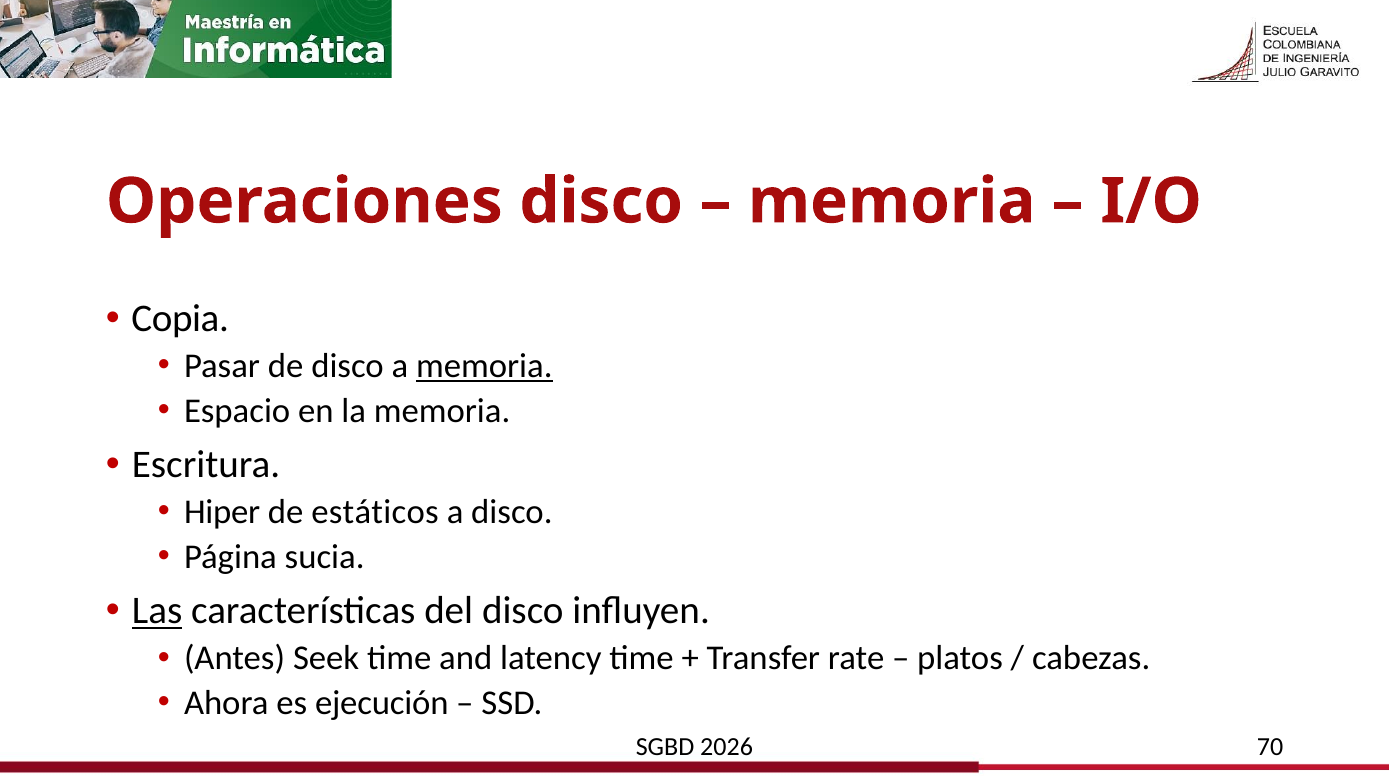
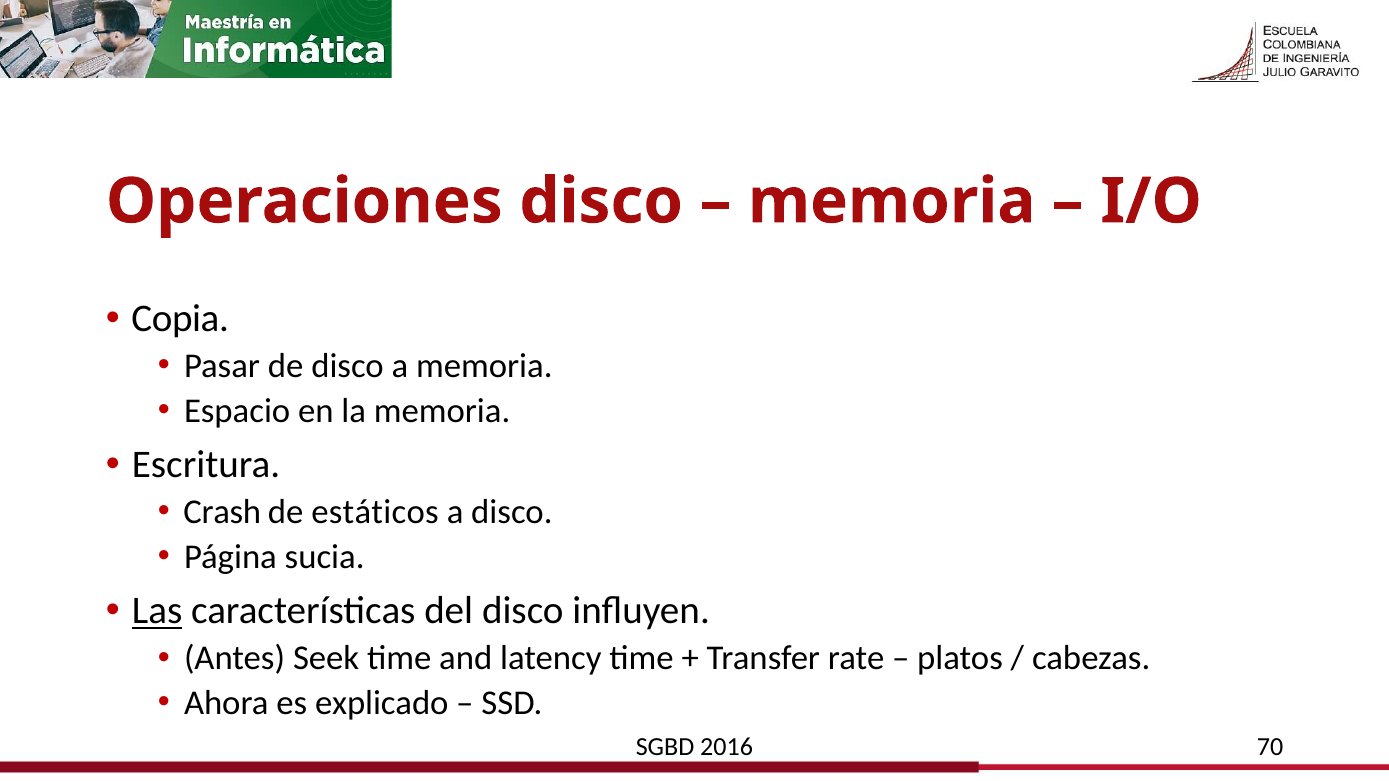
memoria underline: present -> none (484, 366)
Hiper: Hiper -> Crash (222, 512)
ejecución: ejecución -> explicado (382, 703)
2026: 2026 -> 2016 (727, 747)
